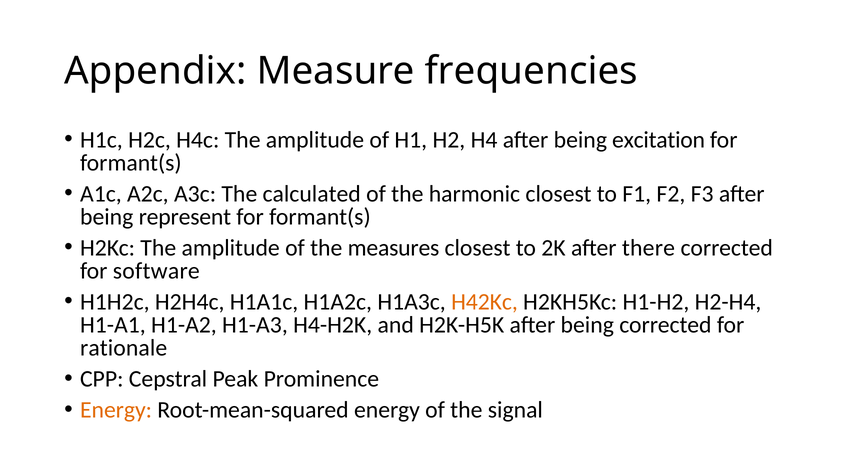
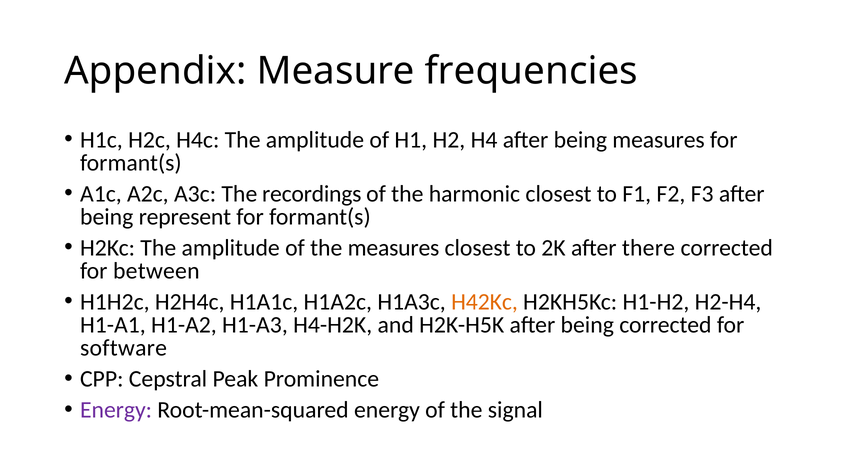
being excitation: excitation -> measures (659, 140)
calculated: calculated -> recordings (312, 194)
software: software -> between (156, 271)
rationale: rationale -> software (124, 348)
Energy colour: orange -> purple (116, 410)
